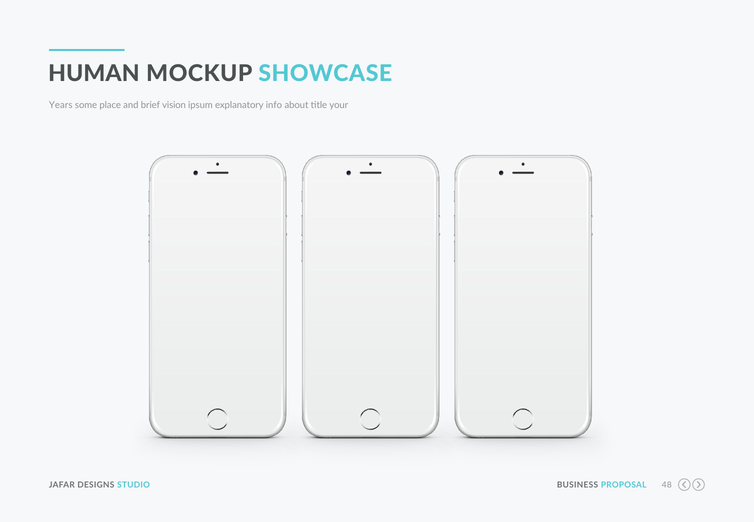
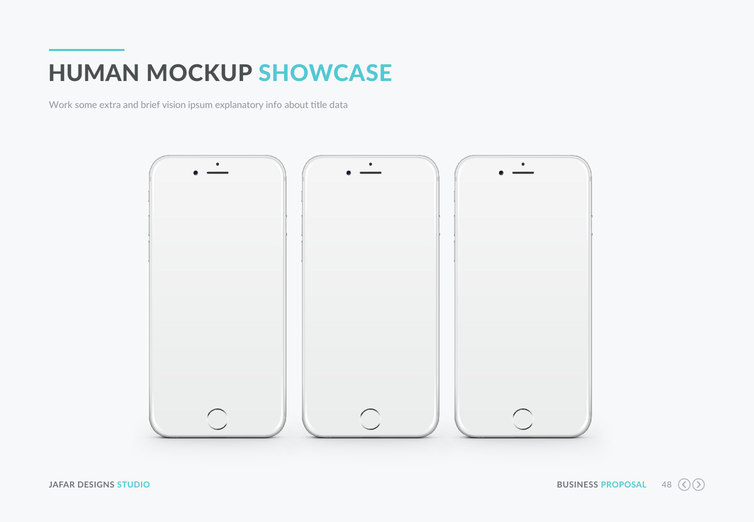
Years: Years -> Work (61, 105)
place: place -> extra (110, 105)
your: your -> data (339, 105)
